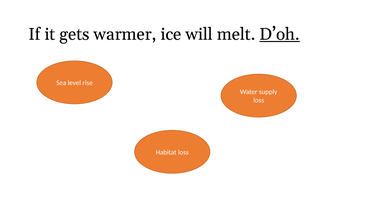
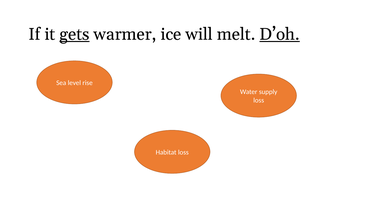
gets underline: none -> present (74, 34)
